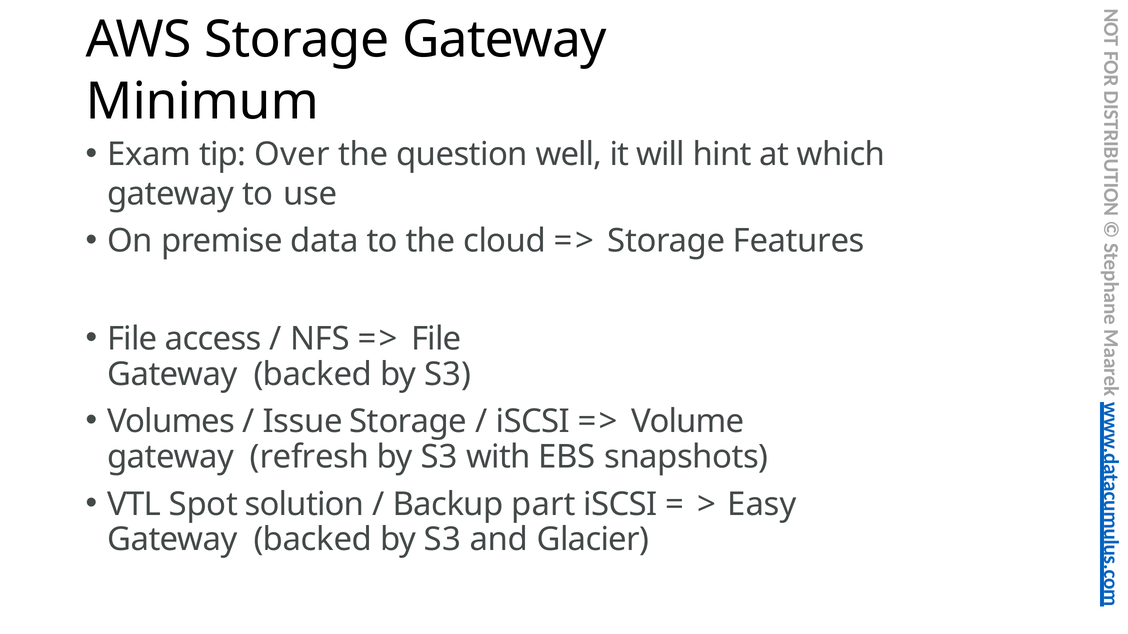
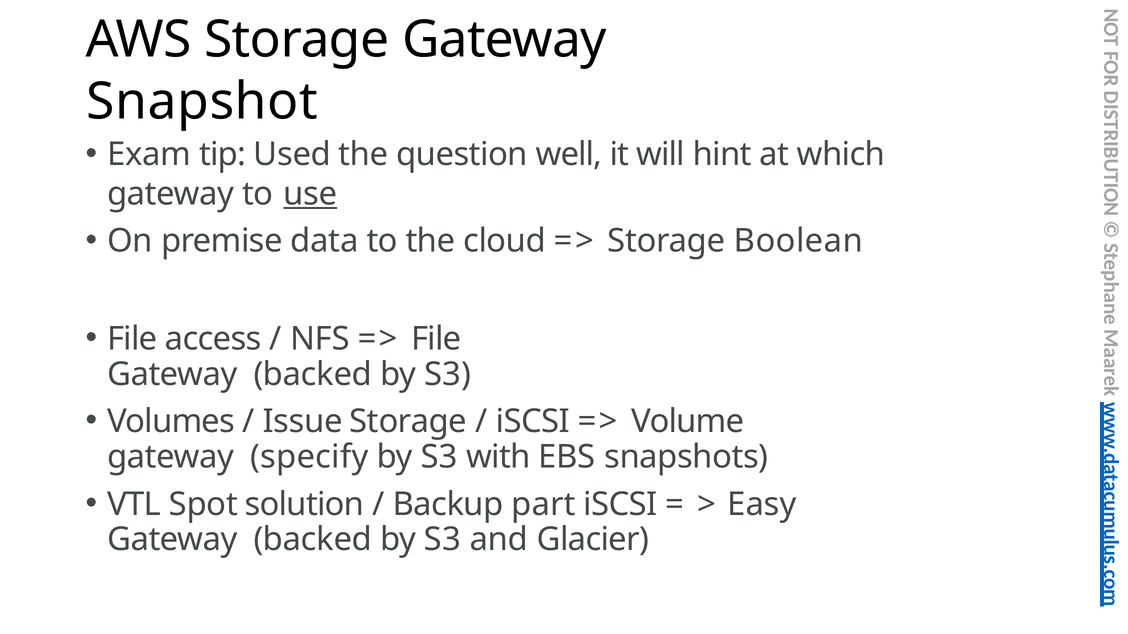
Minimum: Minimum -> Snapshot (202, 102)
Over: Over -> Used (292, 155)
use underline: none -> present (310, 194)
Features: Features -> Boolean (798, 241)
refresh: refresh -> specify (309, 457)
